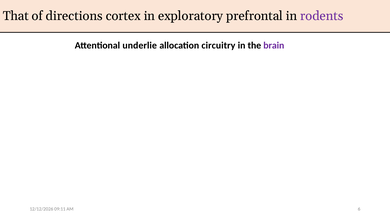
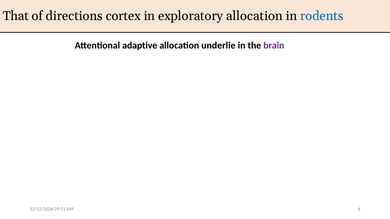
exploratory prefrontal: prefrontal -> allocation (254, 16)
rodents colour: purple -> blue (322, 16)
underlie: underlie -> adaptive (140, 46)
circuitry: circuitry -> underlie (218, 46)
